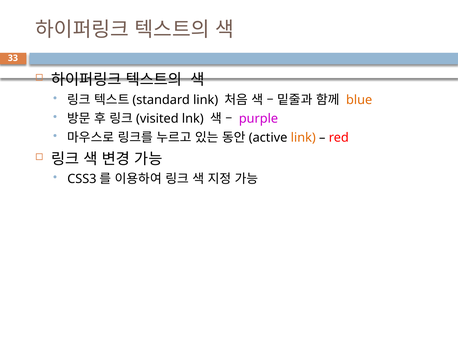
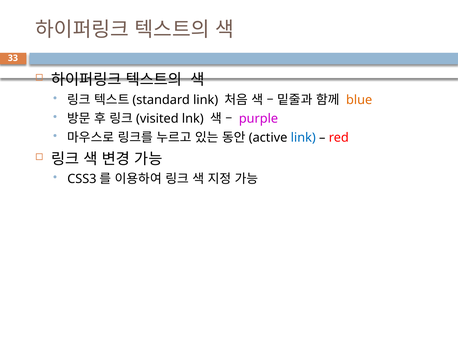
link colour: orange -> blue (303, 137)
